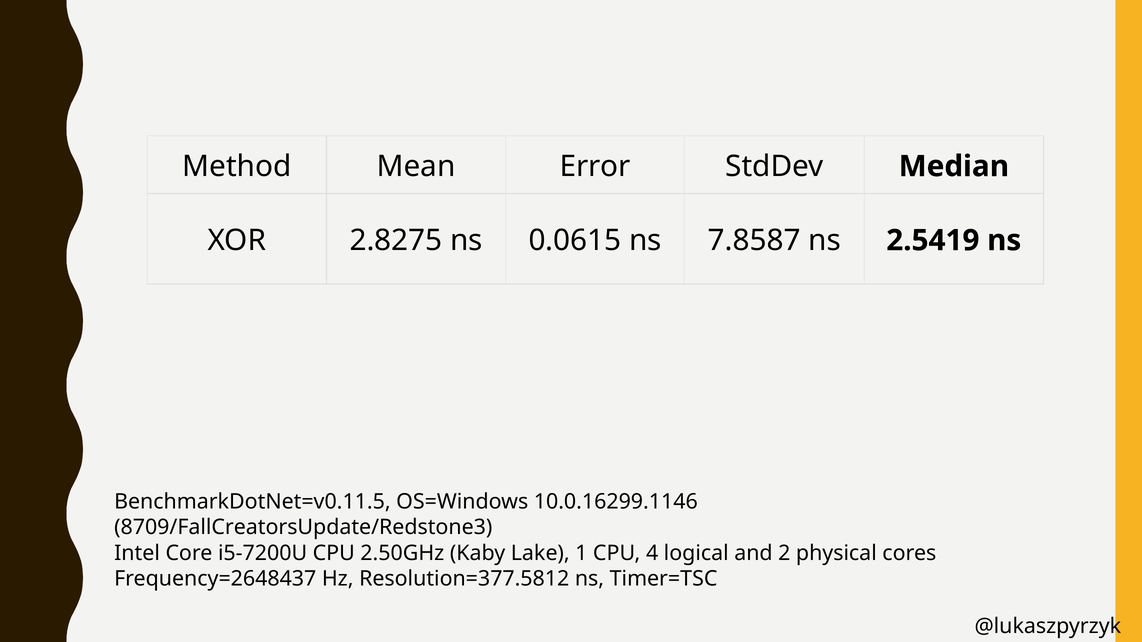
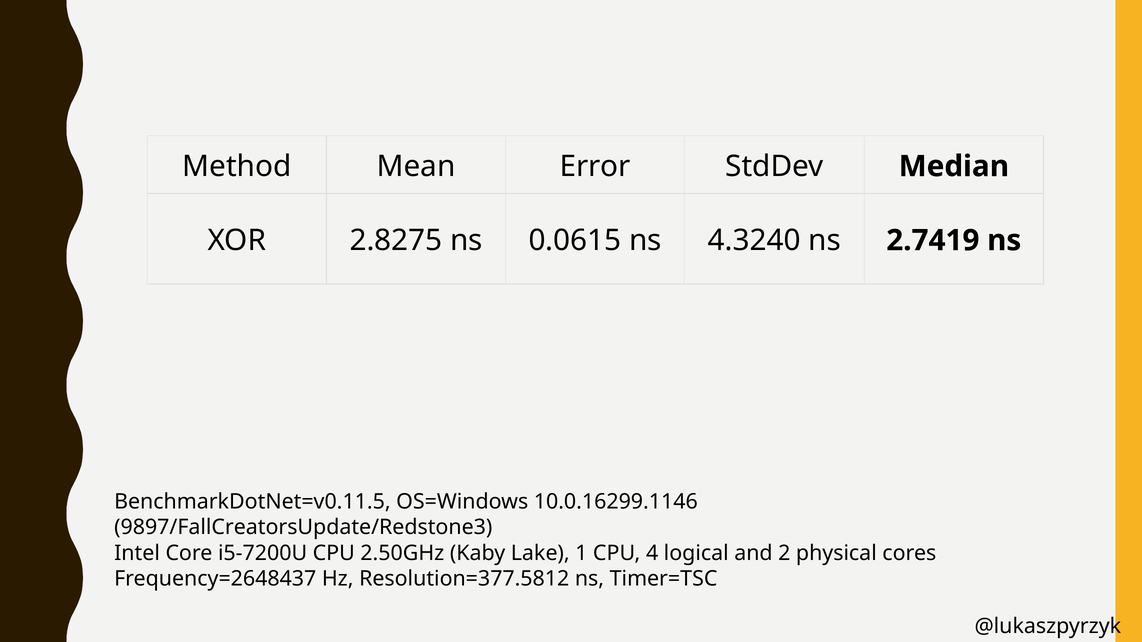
7.8587: 7.8587 -> 4.3240 (754, 241)
2.5419: 2.5419 -> 2.7419 (933, 241)
8709/FallCreatorsUpdate/Redstone3: 8709/FallCreatorsUpdate/Redstone3 -> 9897/FallCreatorsUpdate/Redstone3 (303, 528)
